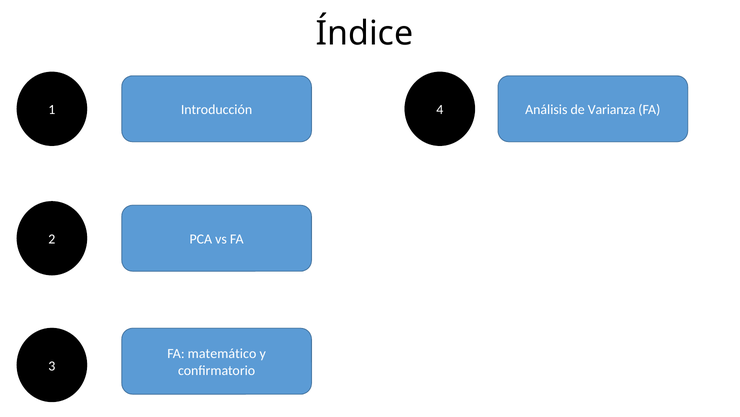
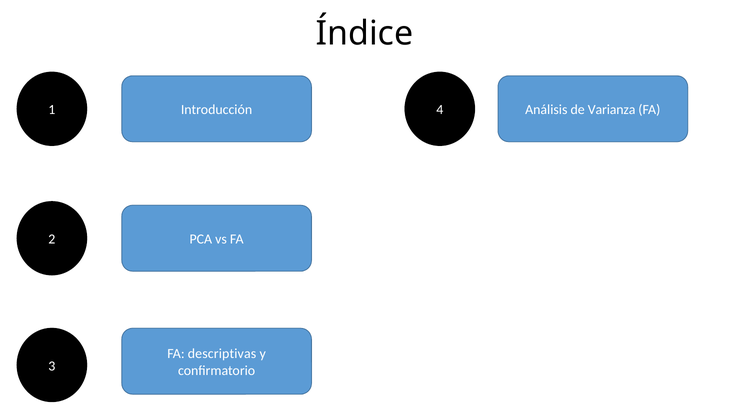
matemático: matemático -> descriptivas (222, 353)
